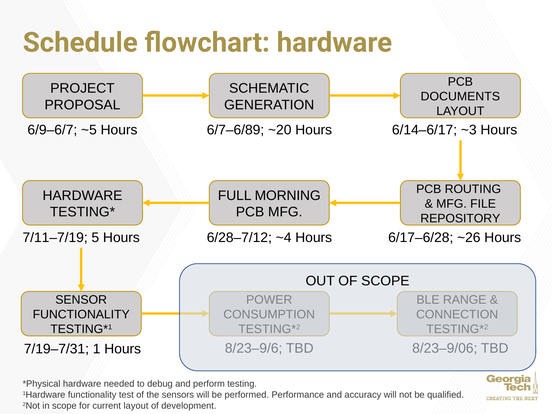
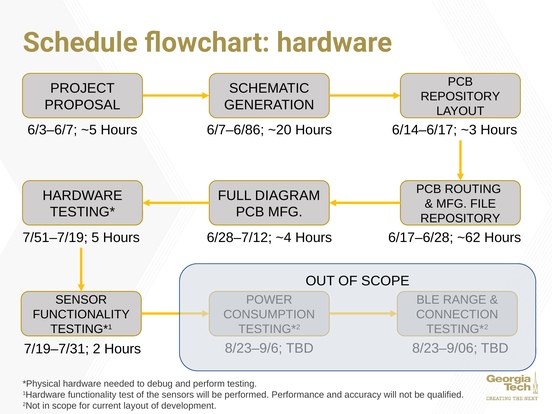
DOCUMENTS: DOCUMENTS -> REPOSITORY (460, 96)
6/9–6/7: 6/9–6/7 -> 6/3–6/7 (52, 130)
6/7–6/89: 6/7–6/89 -> 6/7–6/86 (235, 130)
MORNING: MORNING -> DIAGRAM (288, 196)
7/11–7/19: 7/11–7/19 -> 7/51–7/19 (55, 237)
~26: ~26 -> ~62 (469, 237)
1: 1 -> 2 (97, 349)
